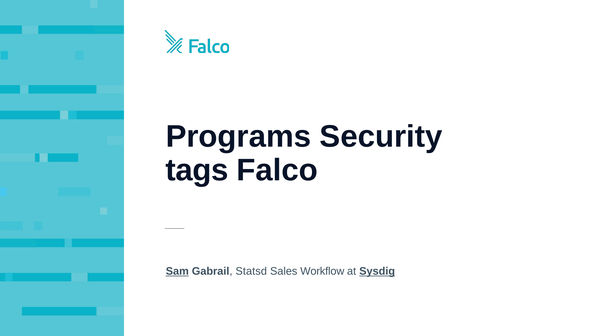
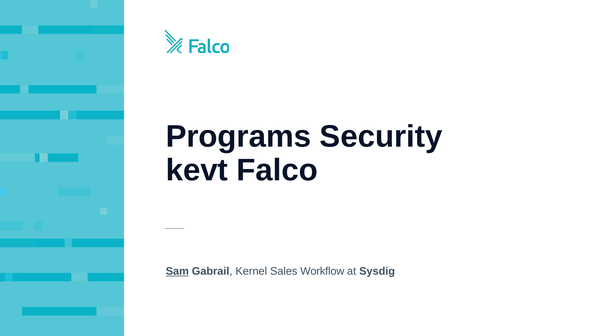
tags: tags -> kevt (197, 171)
Statsd: Statsd -> Kernel (251, 272)
Sysdig underline: present -> none (377, 272)
